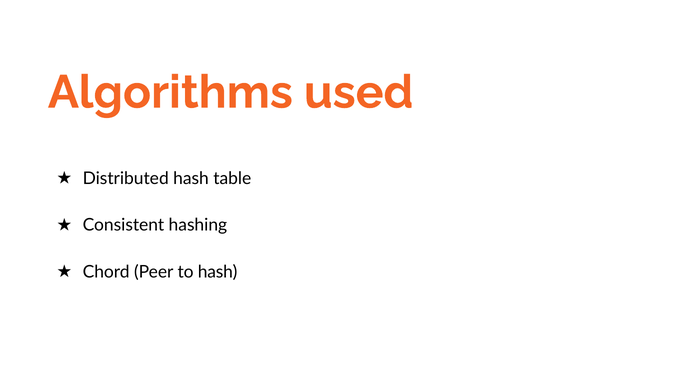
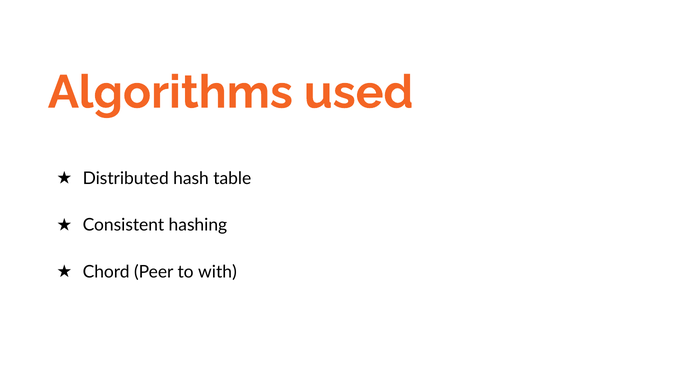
to hash: hash -> with (217, 272)
